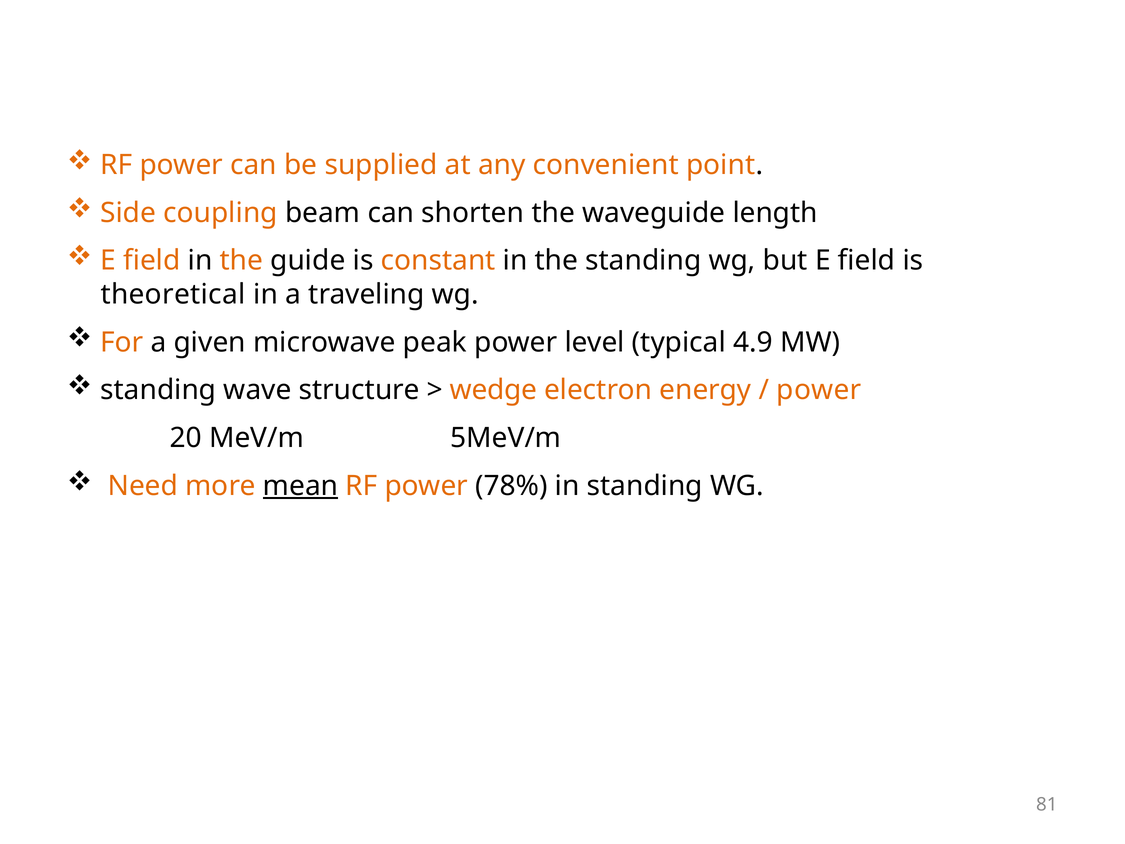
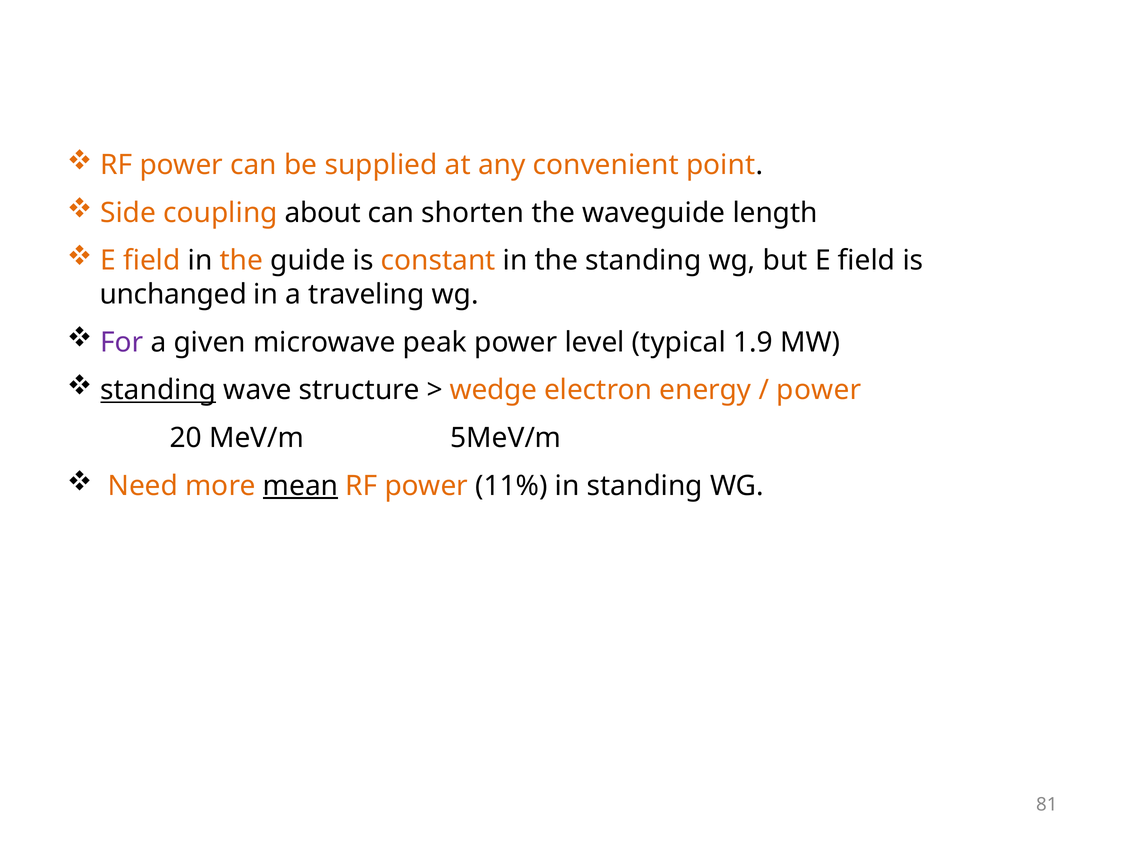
beam: beam -> about (323, 213)
theoretical: theoretical -> unchanged (173, 294)
For colour: orange -> purple (122, 342)
4.9: 4.9 -> 1.9 (753, 342)
standing underline: none -> present (158, 390)
78%: 78% -> 11% (512, 486)
